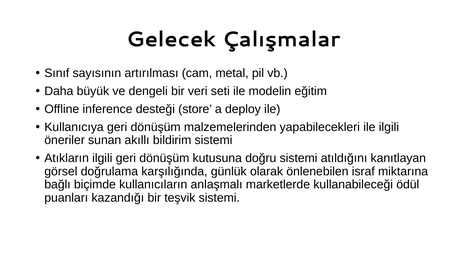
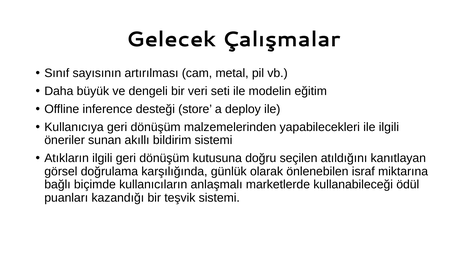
doğru sistemi: sistemi -> seçilen (299, 158)
